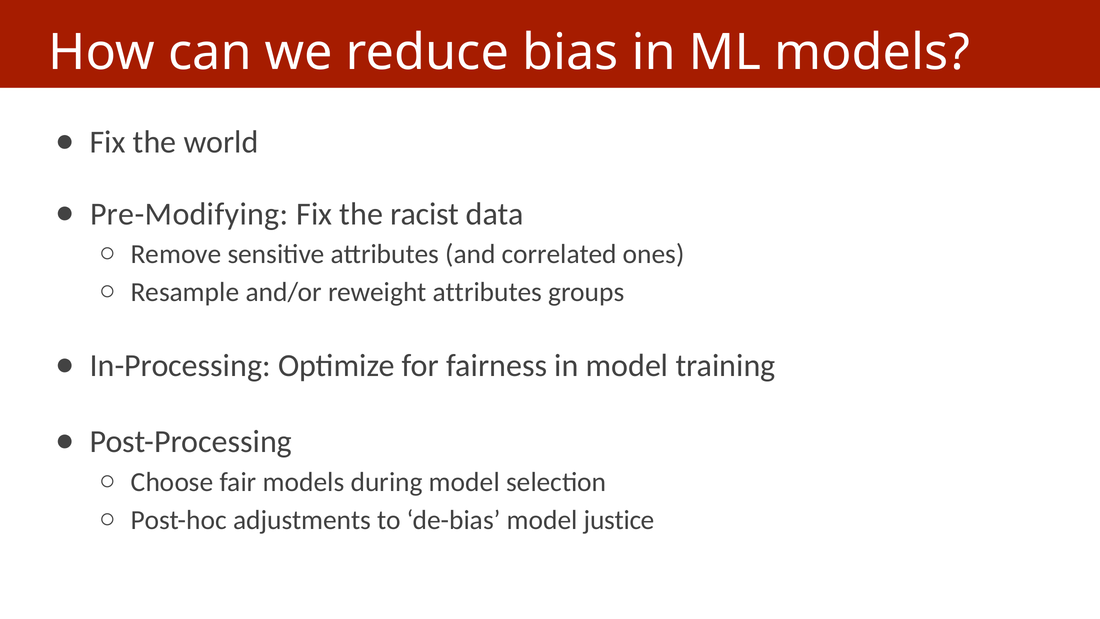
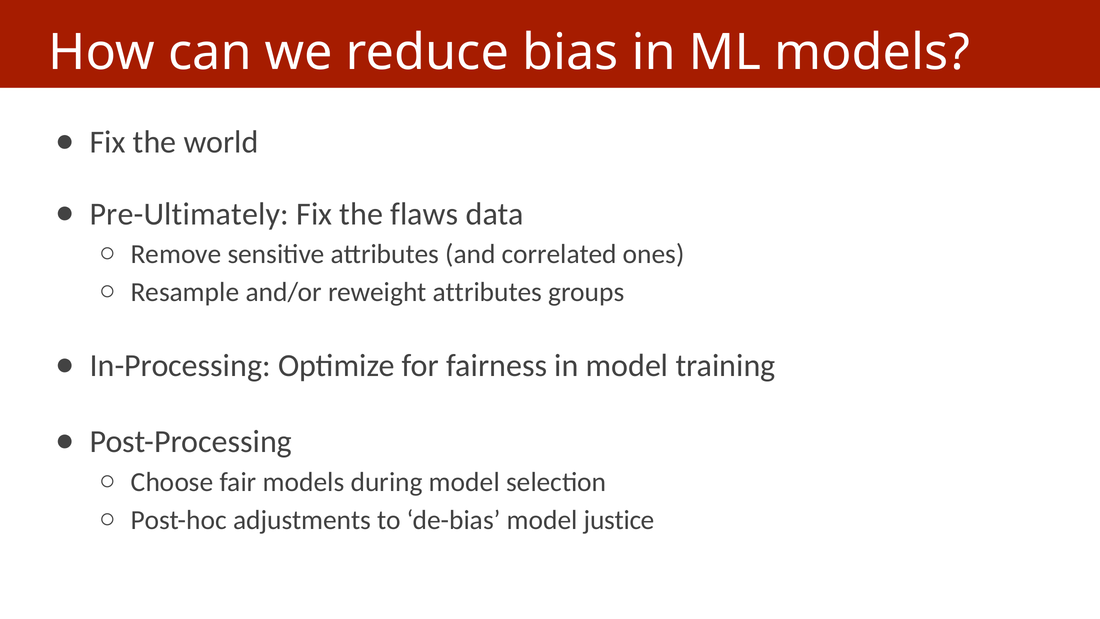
Pre-Modifying: Pre-Modifying -> Pre-Ultimately (189, 214)
racist: racist -> flaws (424, 214)
